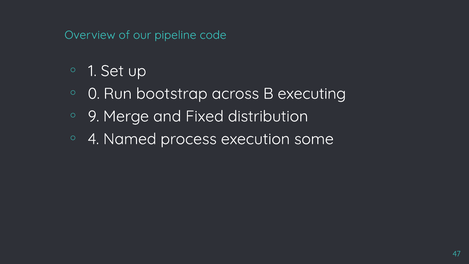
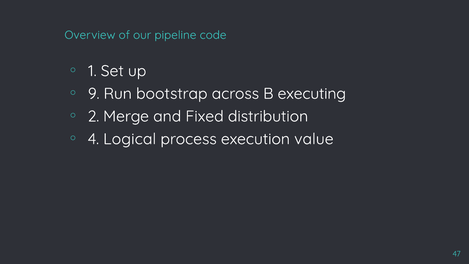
0: 0 -> 9 (94, 94)
9: 9 -> 2 (93, 116)
Named: Named -> Logical (130, 139)
some: some -> value (314, 139)
